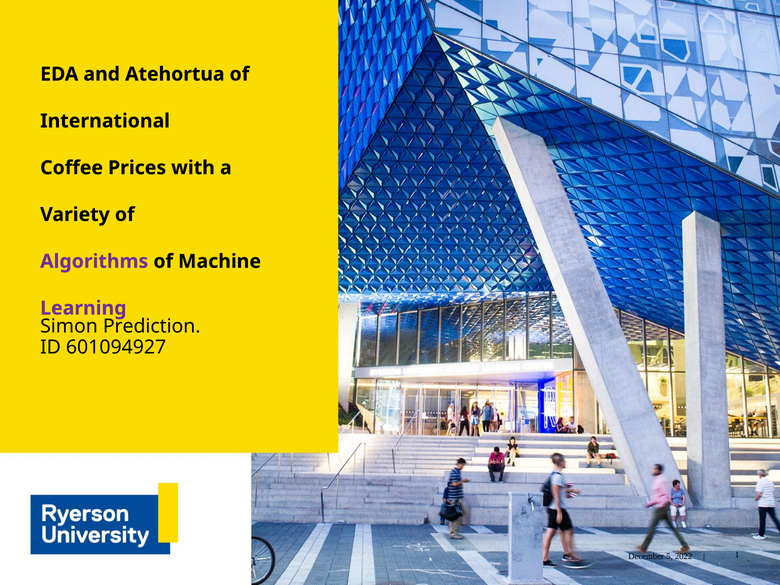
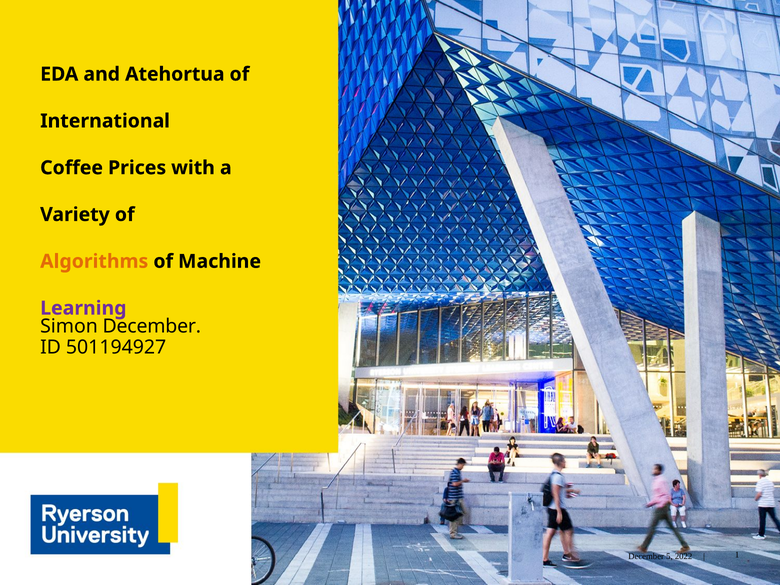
Algorithms colour: purple -> orange (94, 261)
Simon Prediction: Prediction -> December (152, 326)
601094927: 601094927 -> 501194927 (116, 347)
